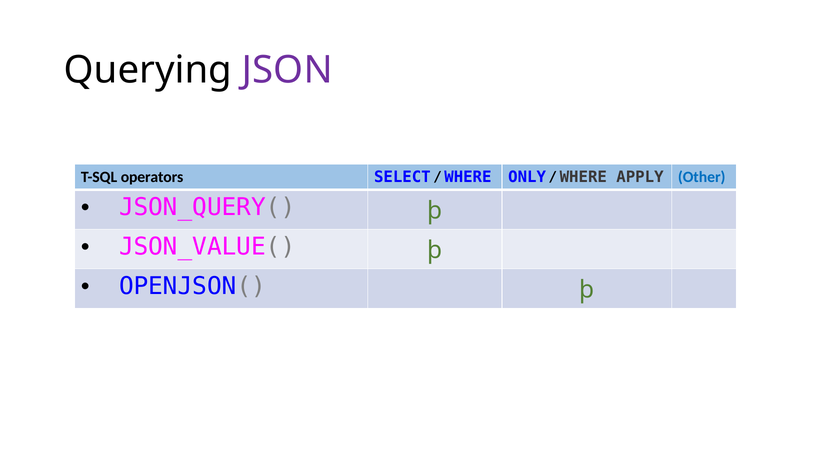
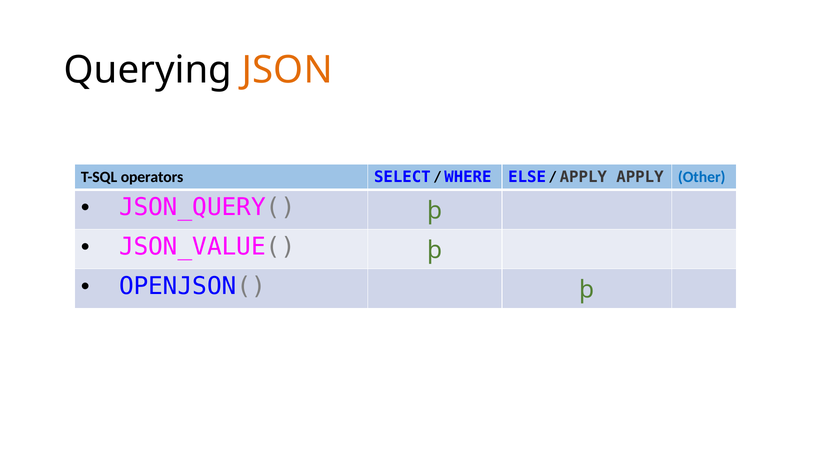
JSON colour: purple -> orange (287, 70)
ONLY: ONLY -> ELSE (527, 177)
WHERE: WHERE -> APPLY (583, 177)
